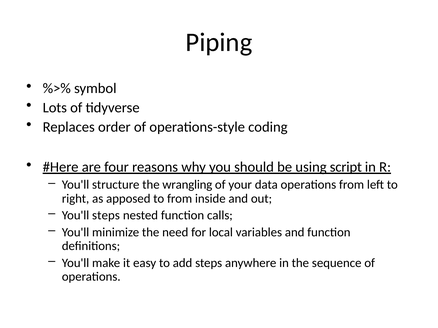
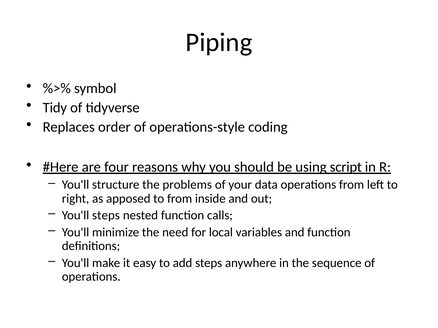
Lots: Lots -> Tidy (55, 108)
wrangling: wrangling -> problems (187, 185)
